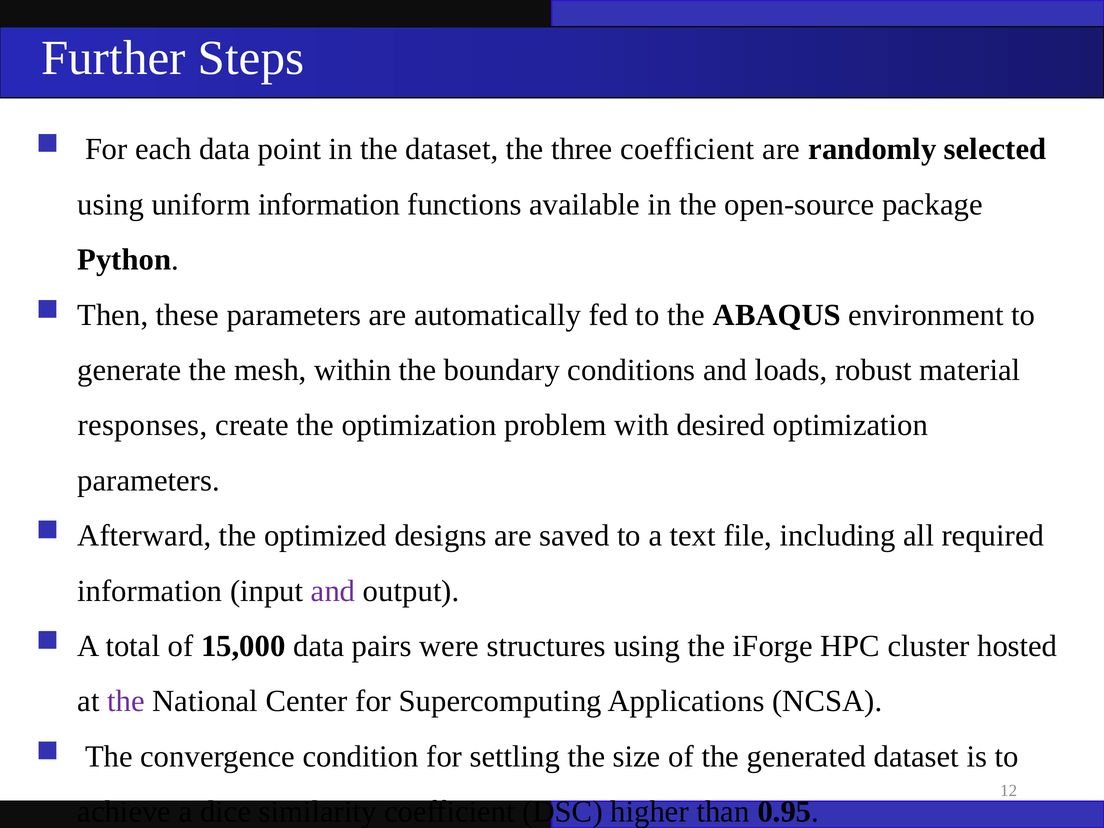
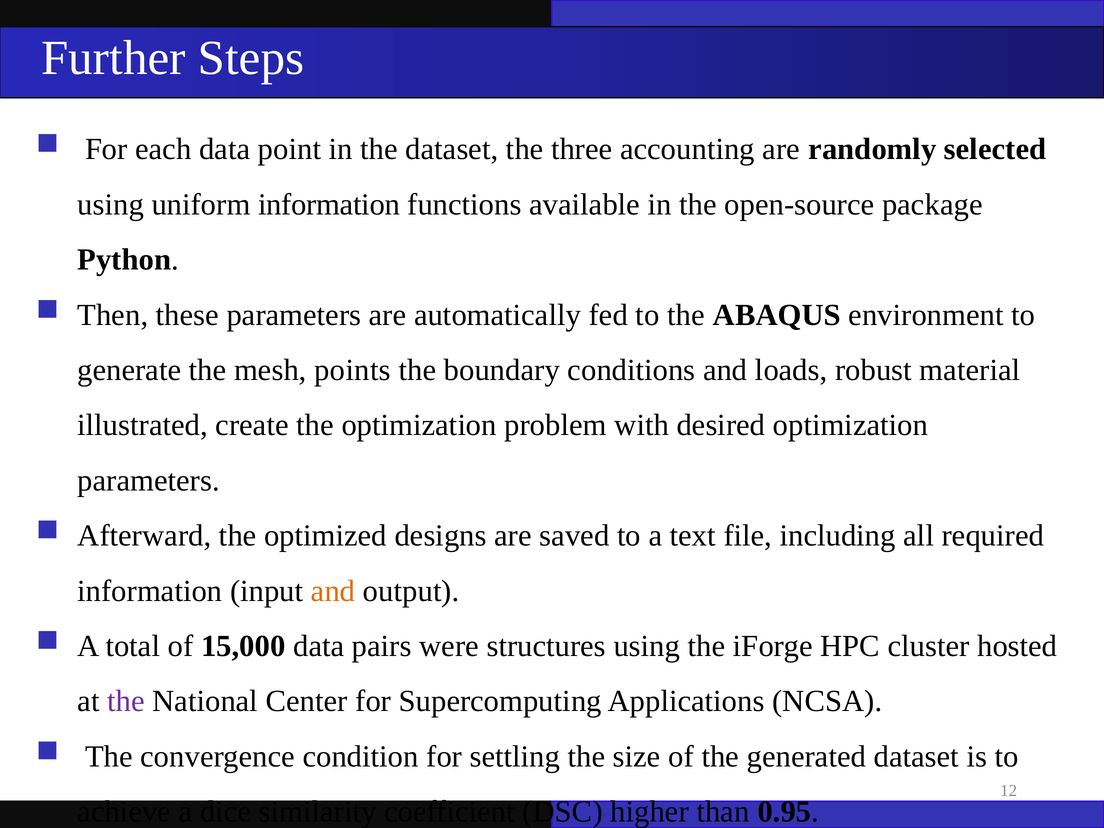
three coefficient: coefficient -> accounting (687, 149)
within: within -> points (353, 370)
responses: responses -> illustrated (143, 425)
and colour: purple -> orange (333, 591)
